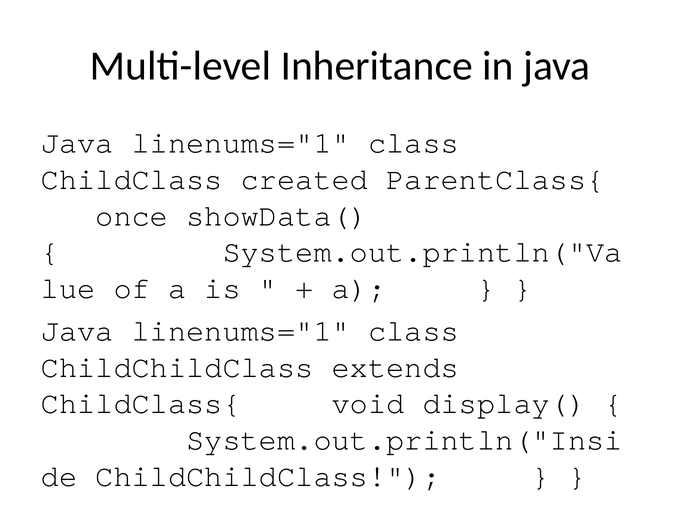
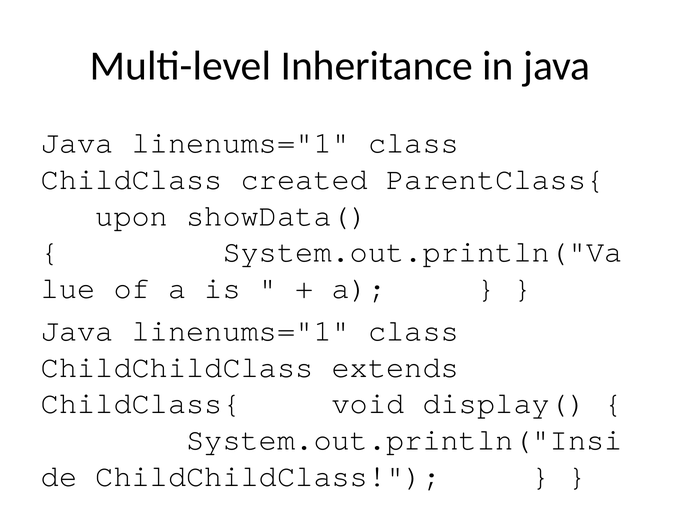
once: once -> upon (132, 216)
